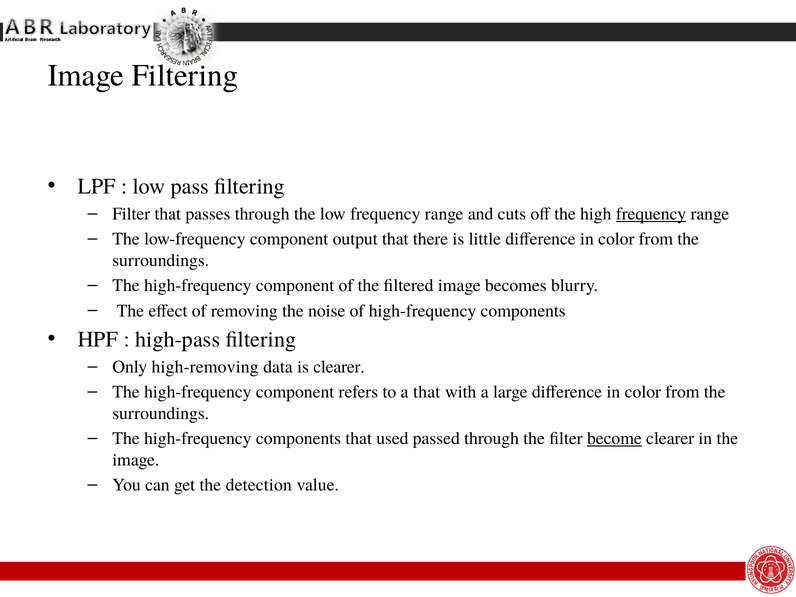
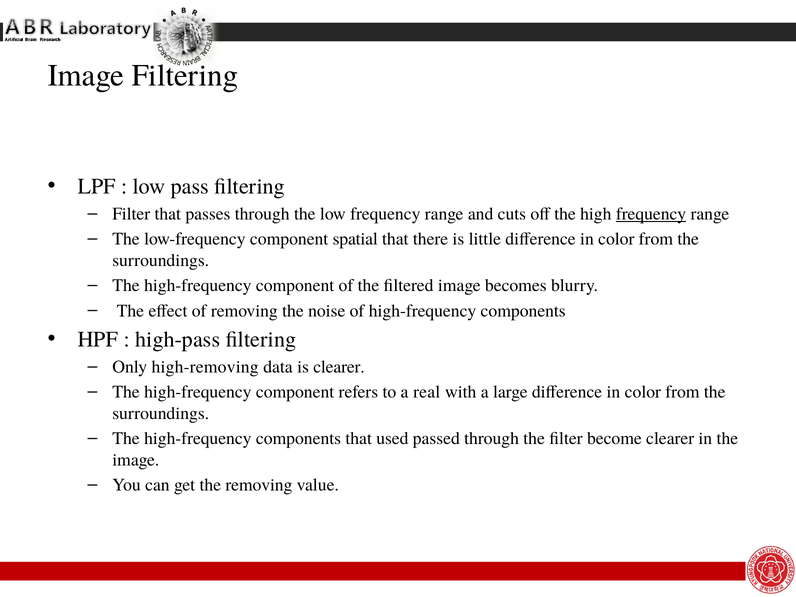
output: output -> spatial (355, 239)
a that: that -> real (427, 392)
become underline: present -> none (614, 438)
the detection: detection -> removing (259, 485)
